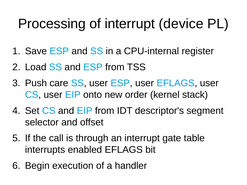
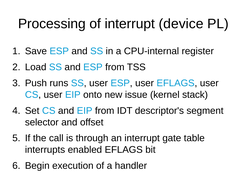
care: care -> runs (59, 83)
order: order -> issue (136, 95)
